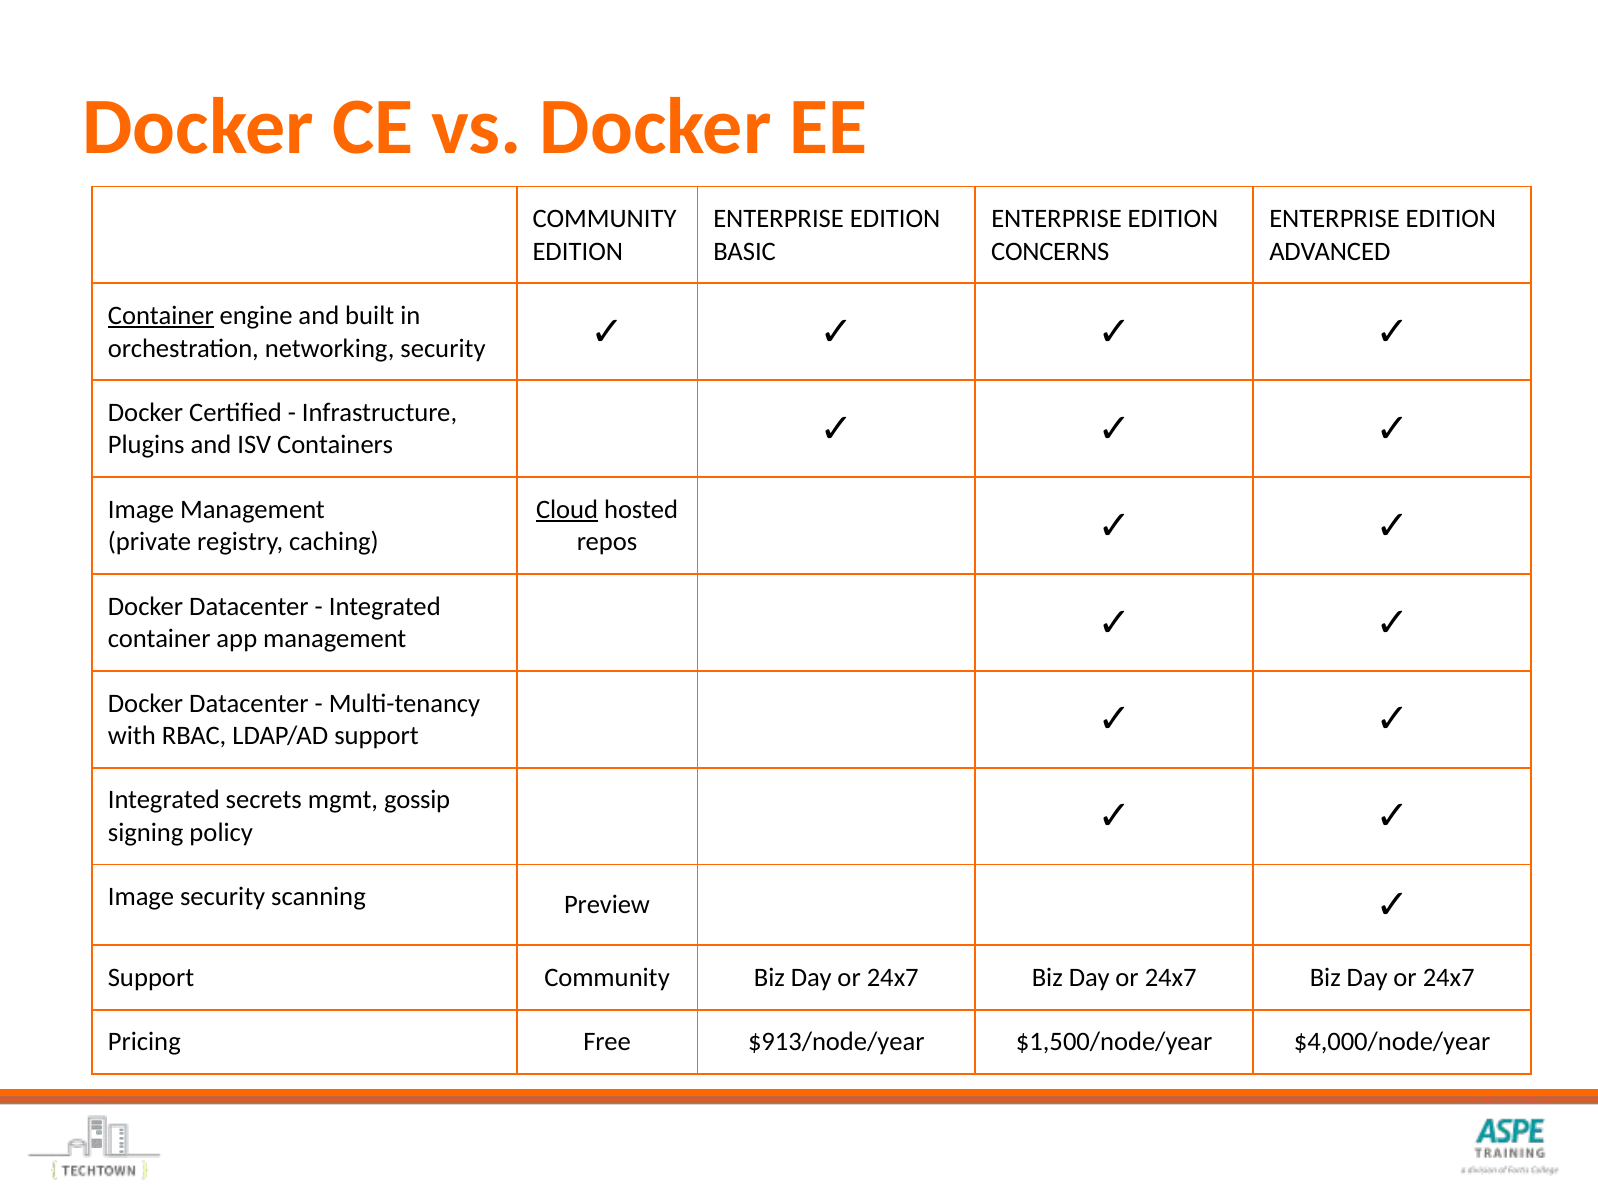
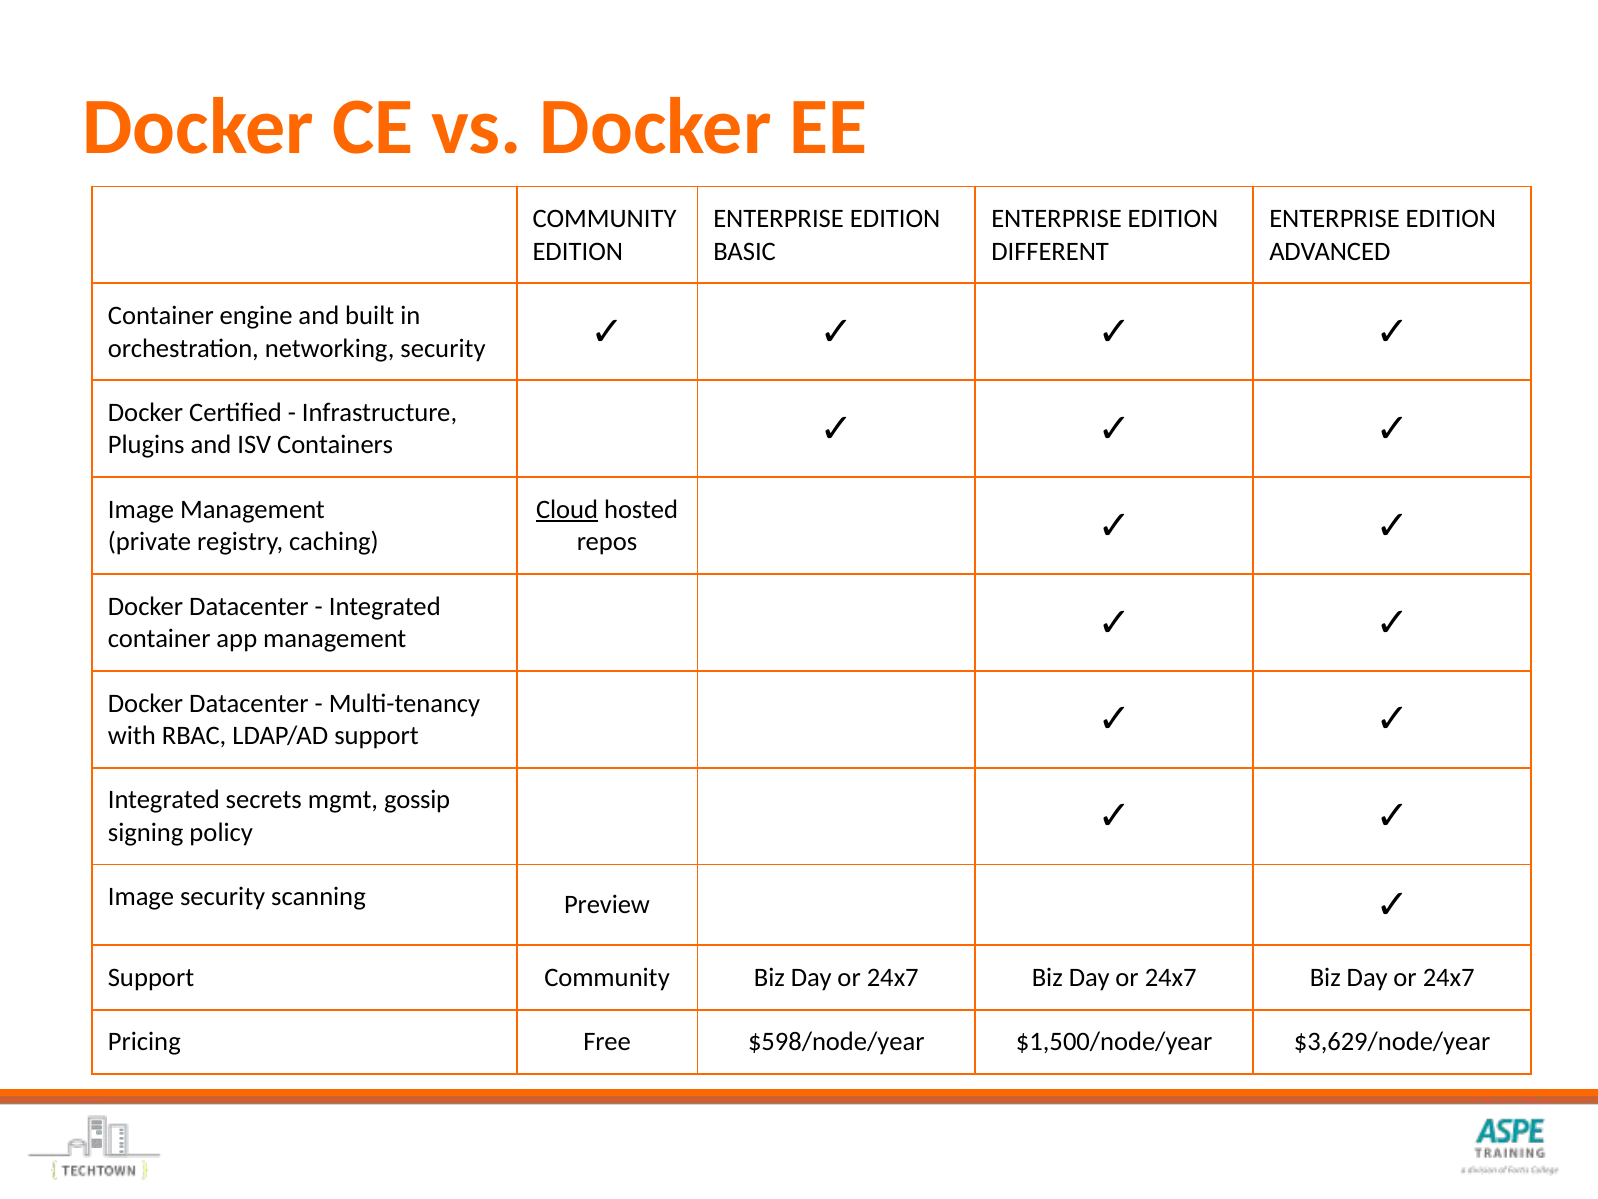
CONCERNS: CONCERNS -> DIFFERENT (1050, 251)
Container underline: present -> none (161, 316)
$913/node/year: $913/node/year -> $598/node/year (836, 1042)
$4,000/node/year: $4,000/node/year -> $3,629/node/year (1392, 1042)
